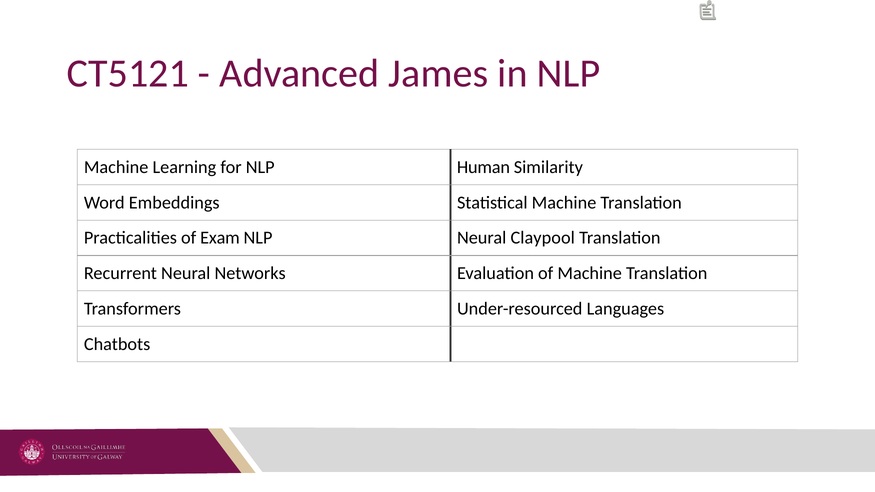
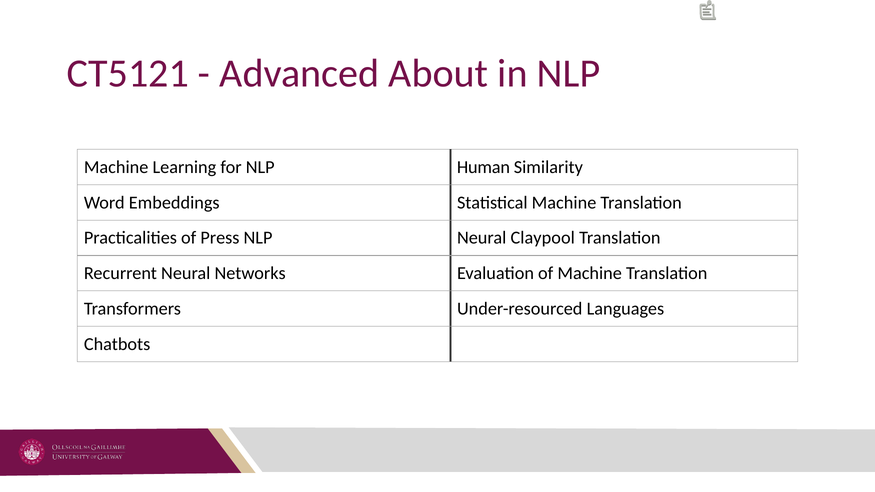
James: James -> About (438, 74)
Exam: Exam -> Press (220, 238)
